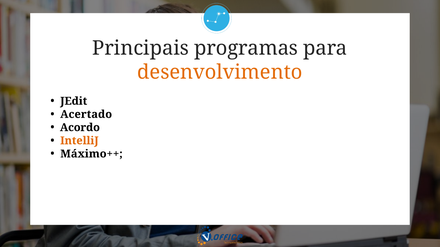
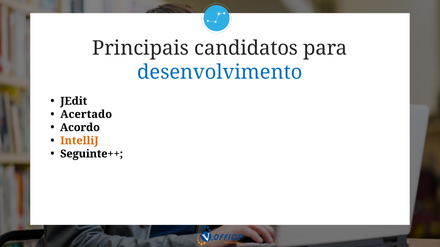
programas: programas -> candidatos (246, 48)
desenvolvimento colour: orange -> blue (220, 72)
Máximo++: Máximo++ -> Seguinte++ (92, 154)
